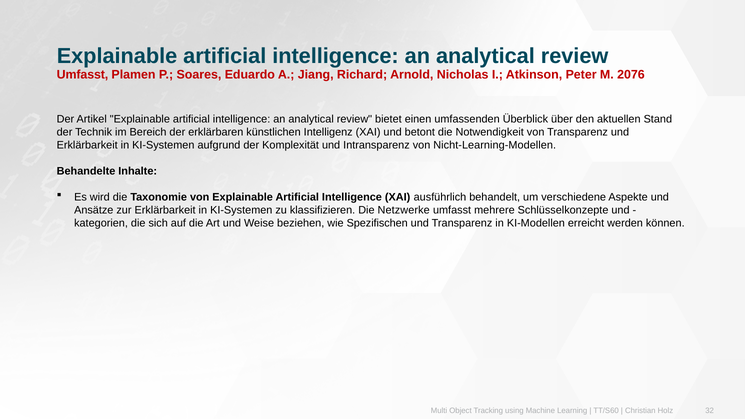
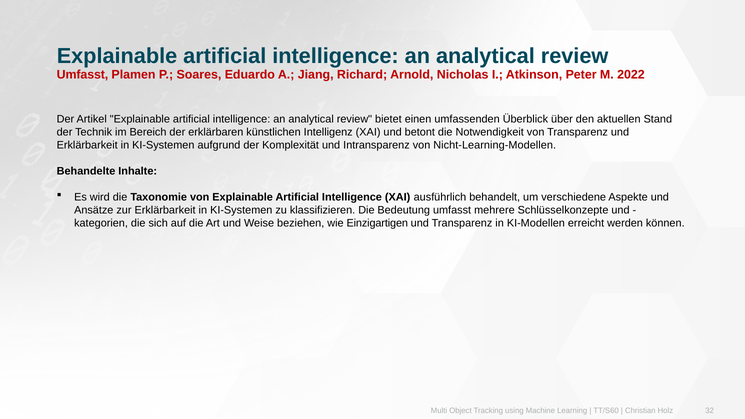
2076: 2076 -> 2022 (631, 74)
Netzwerke: Netzwerke -> Bedeutung (404, 210)
Spezifischen: Spezifischen -> Einzigartigen (377, 223)
